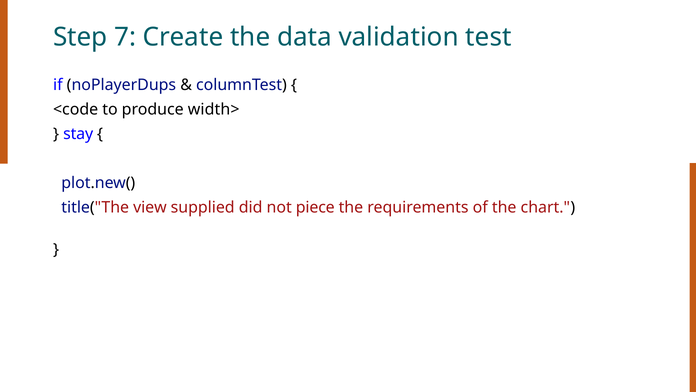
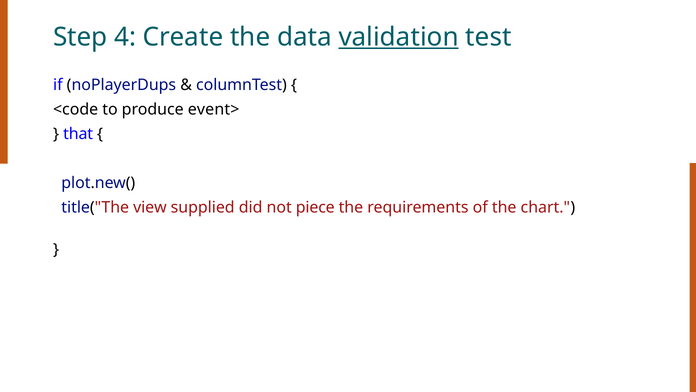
7: 7 -> 4 (125, 37)
validation underline: none -> present (399, 37)
width>: width> -> event> (214, 110)
stay: stay -> that (78, 134)
